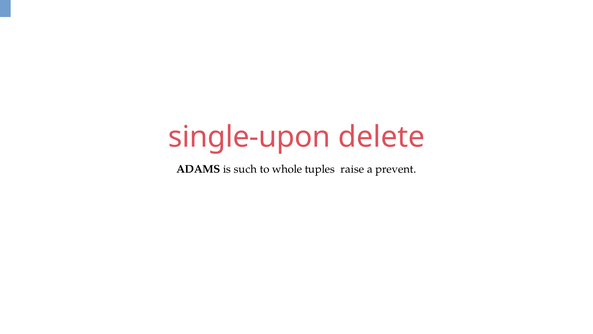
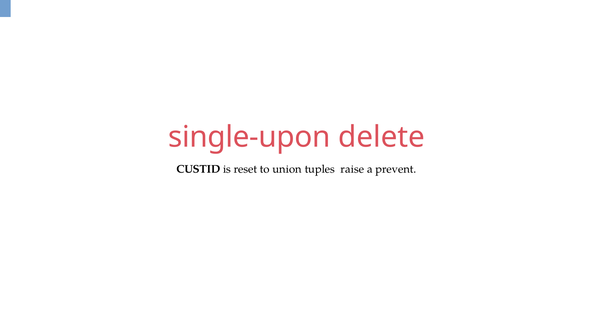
ADAMS: ADAMS -> CUSTID (198, 169)
such: such -> reset (245, 169)
whole: whole -> union (287, 169)
